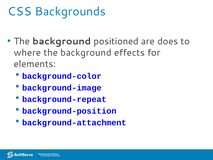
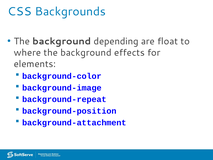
positioned: positioned -> depending (116, 41)
does: does -> float (168, 41)
